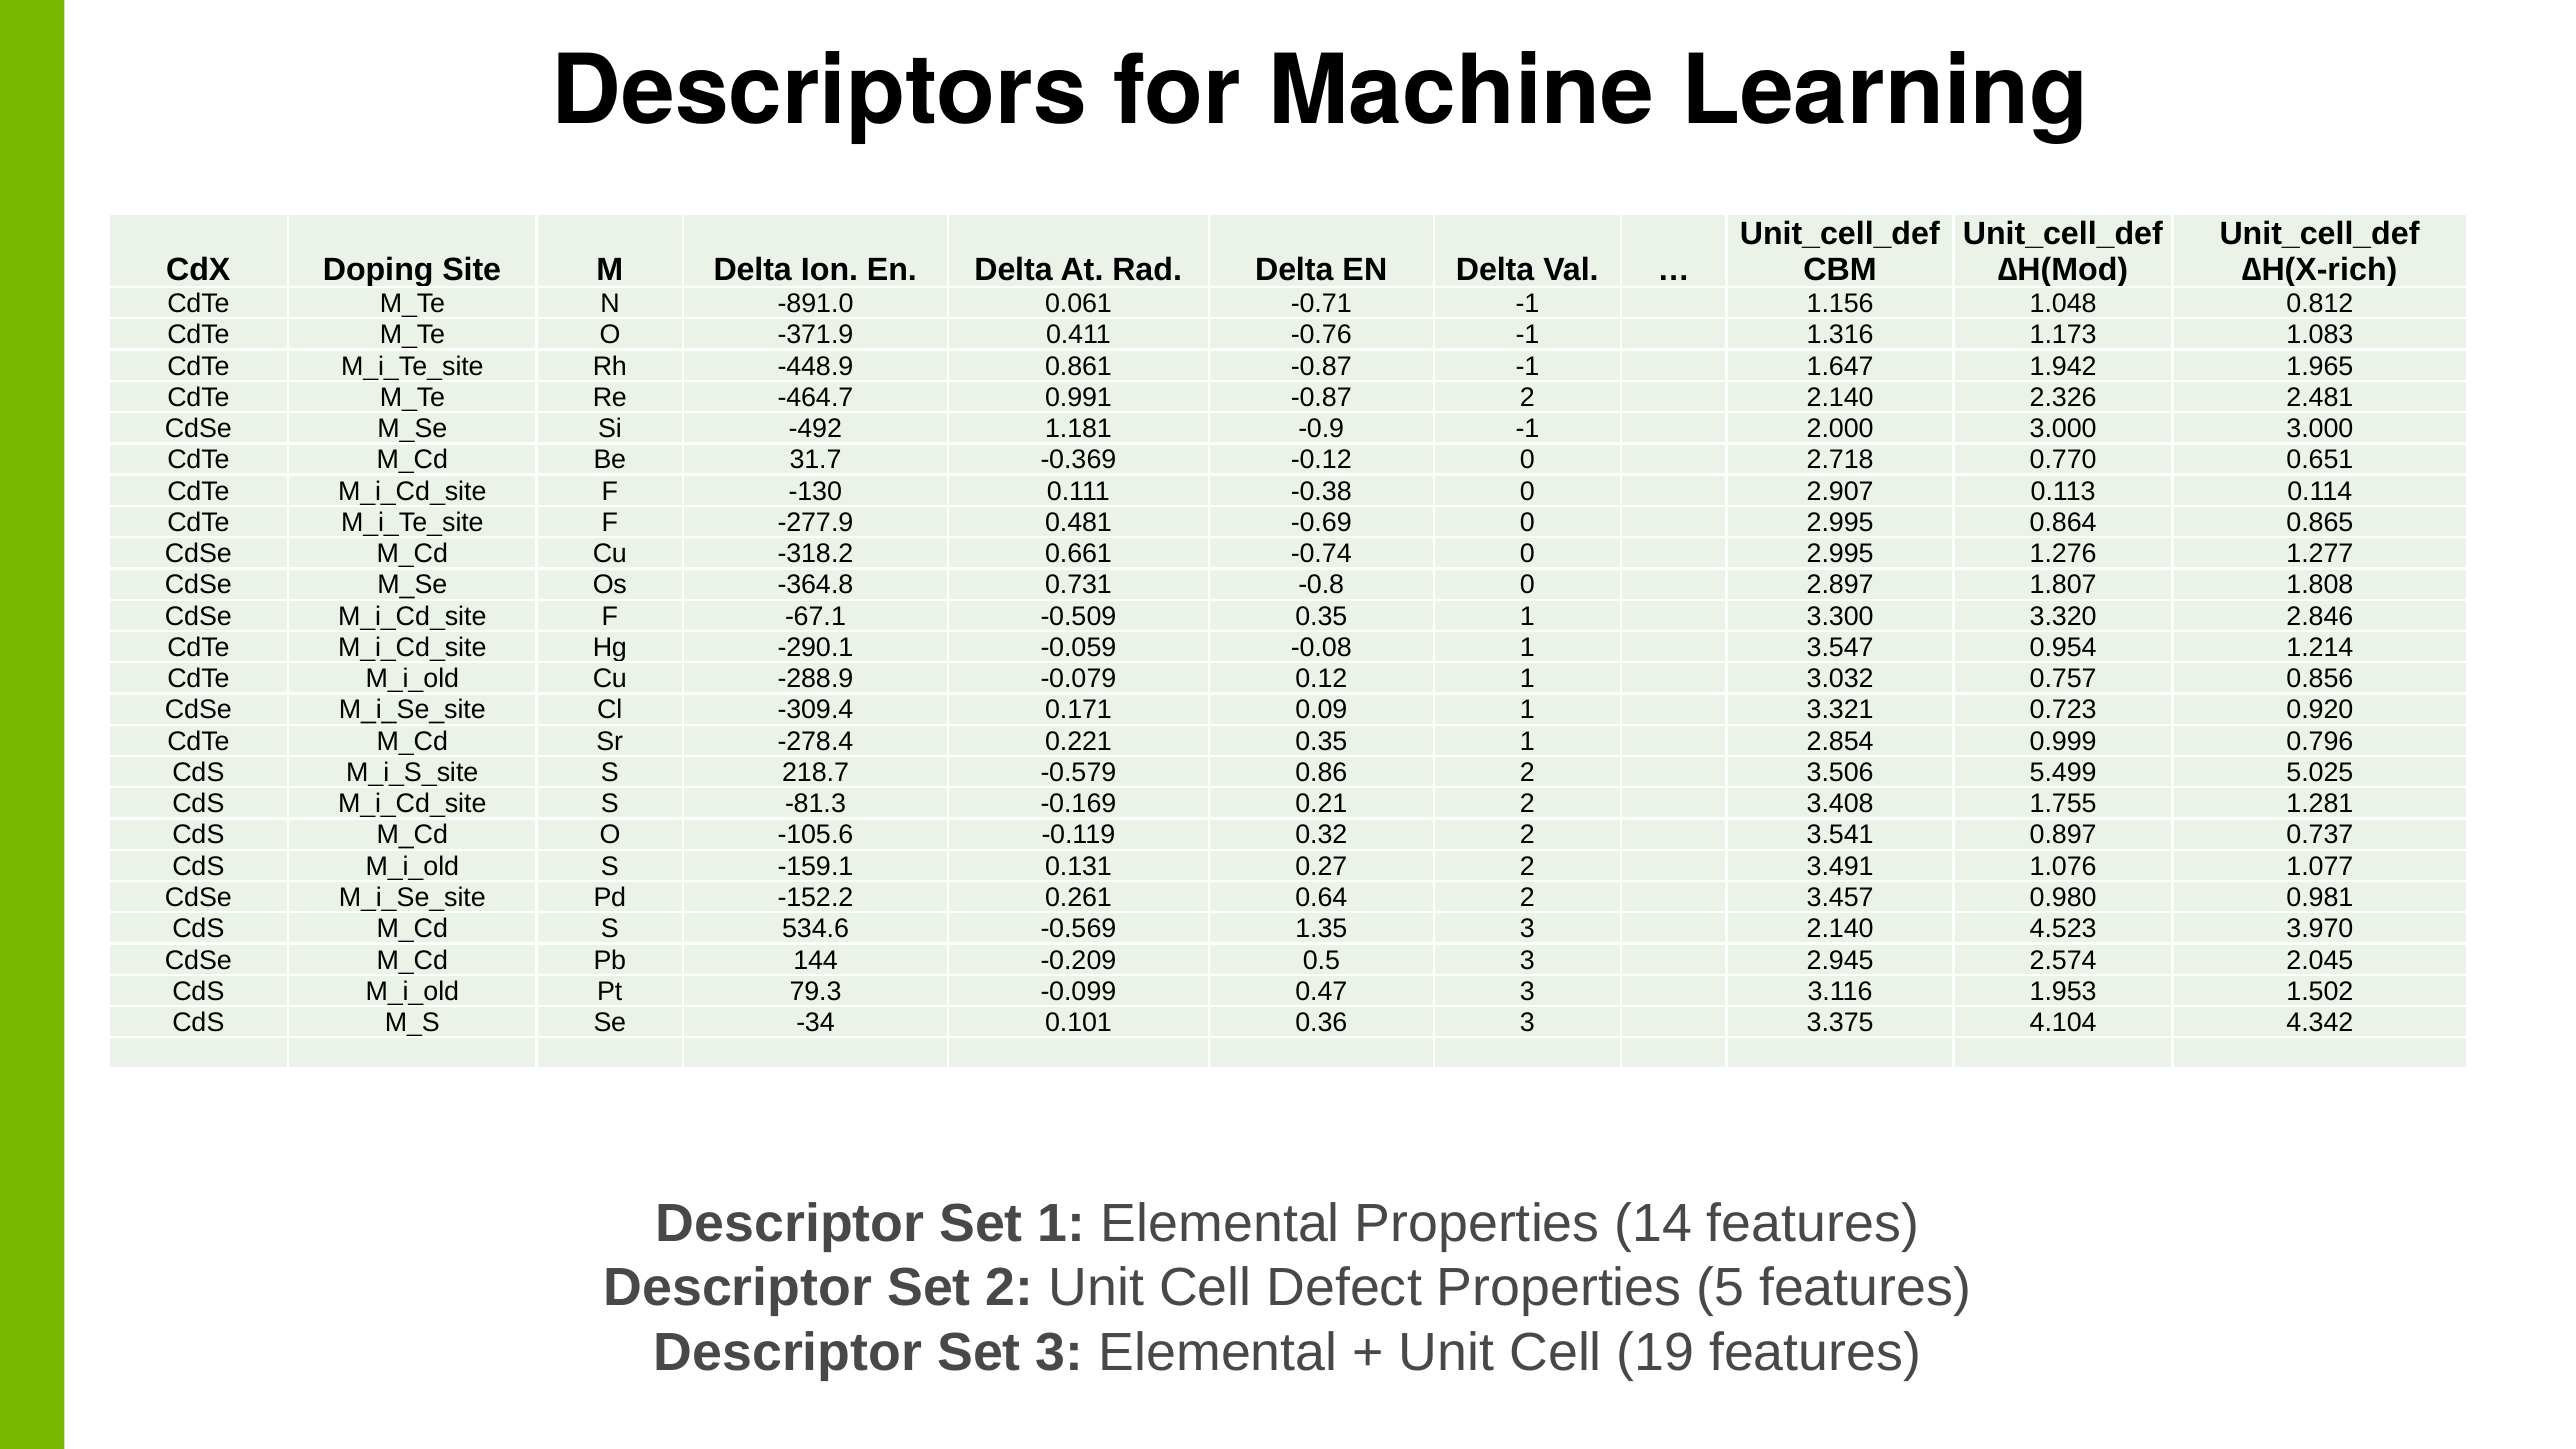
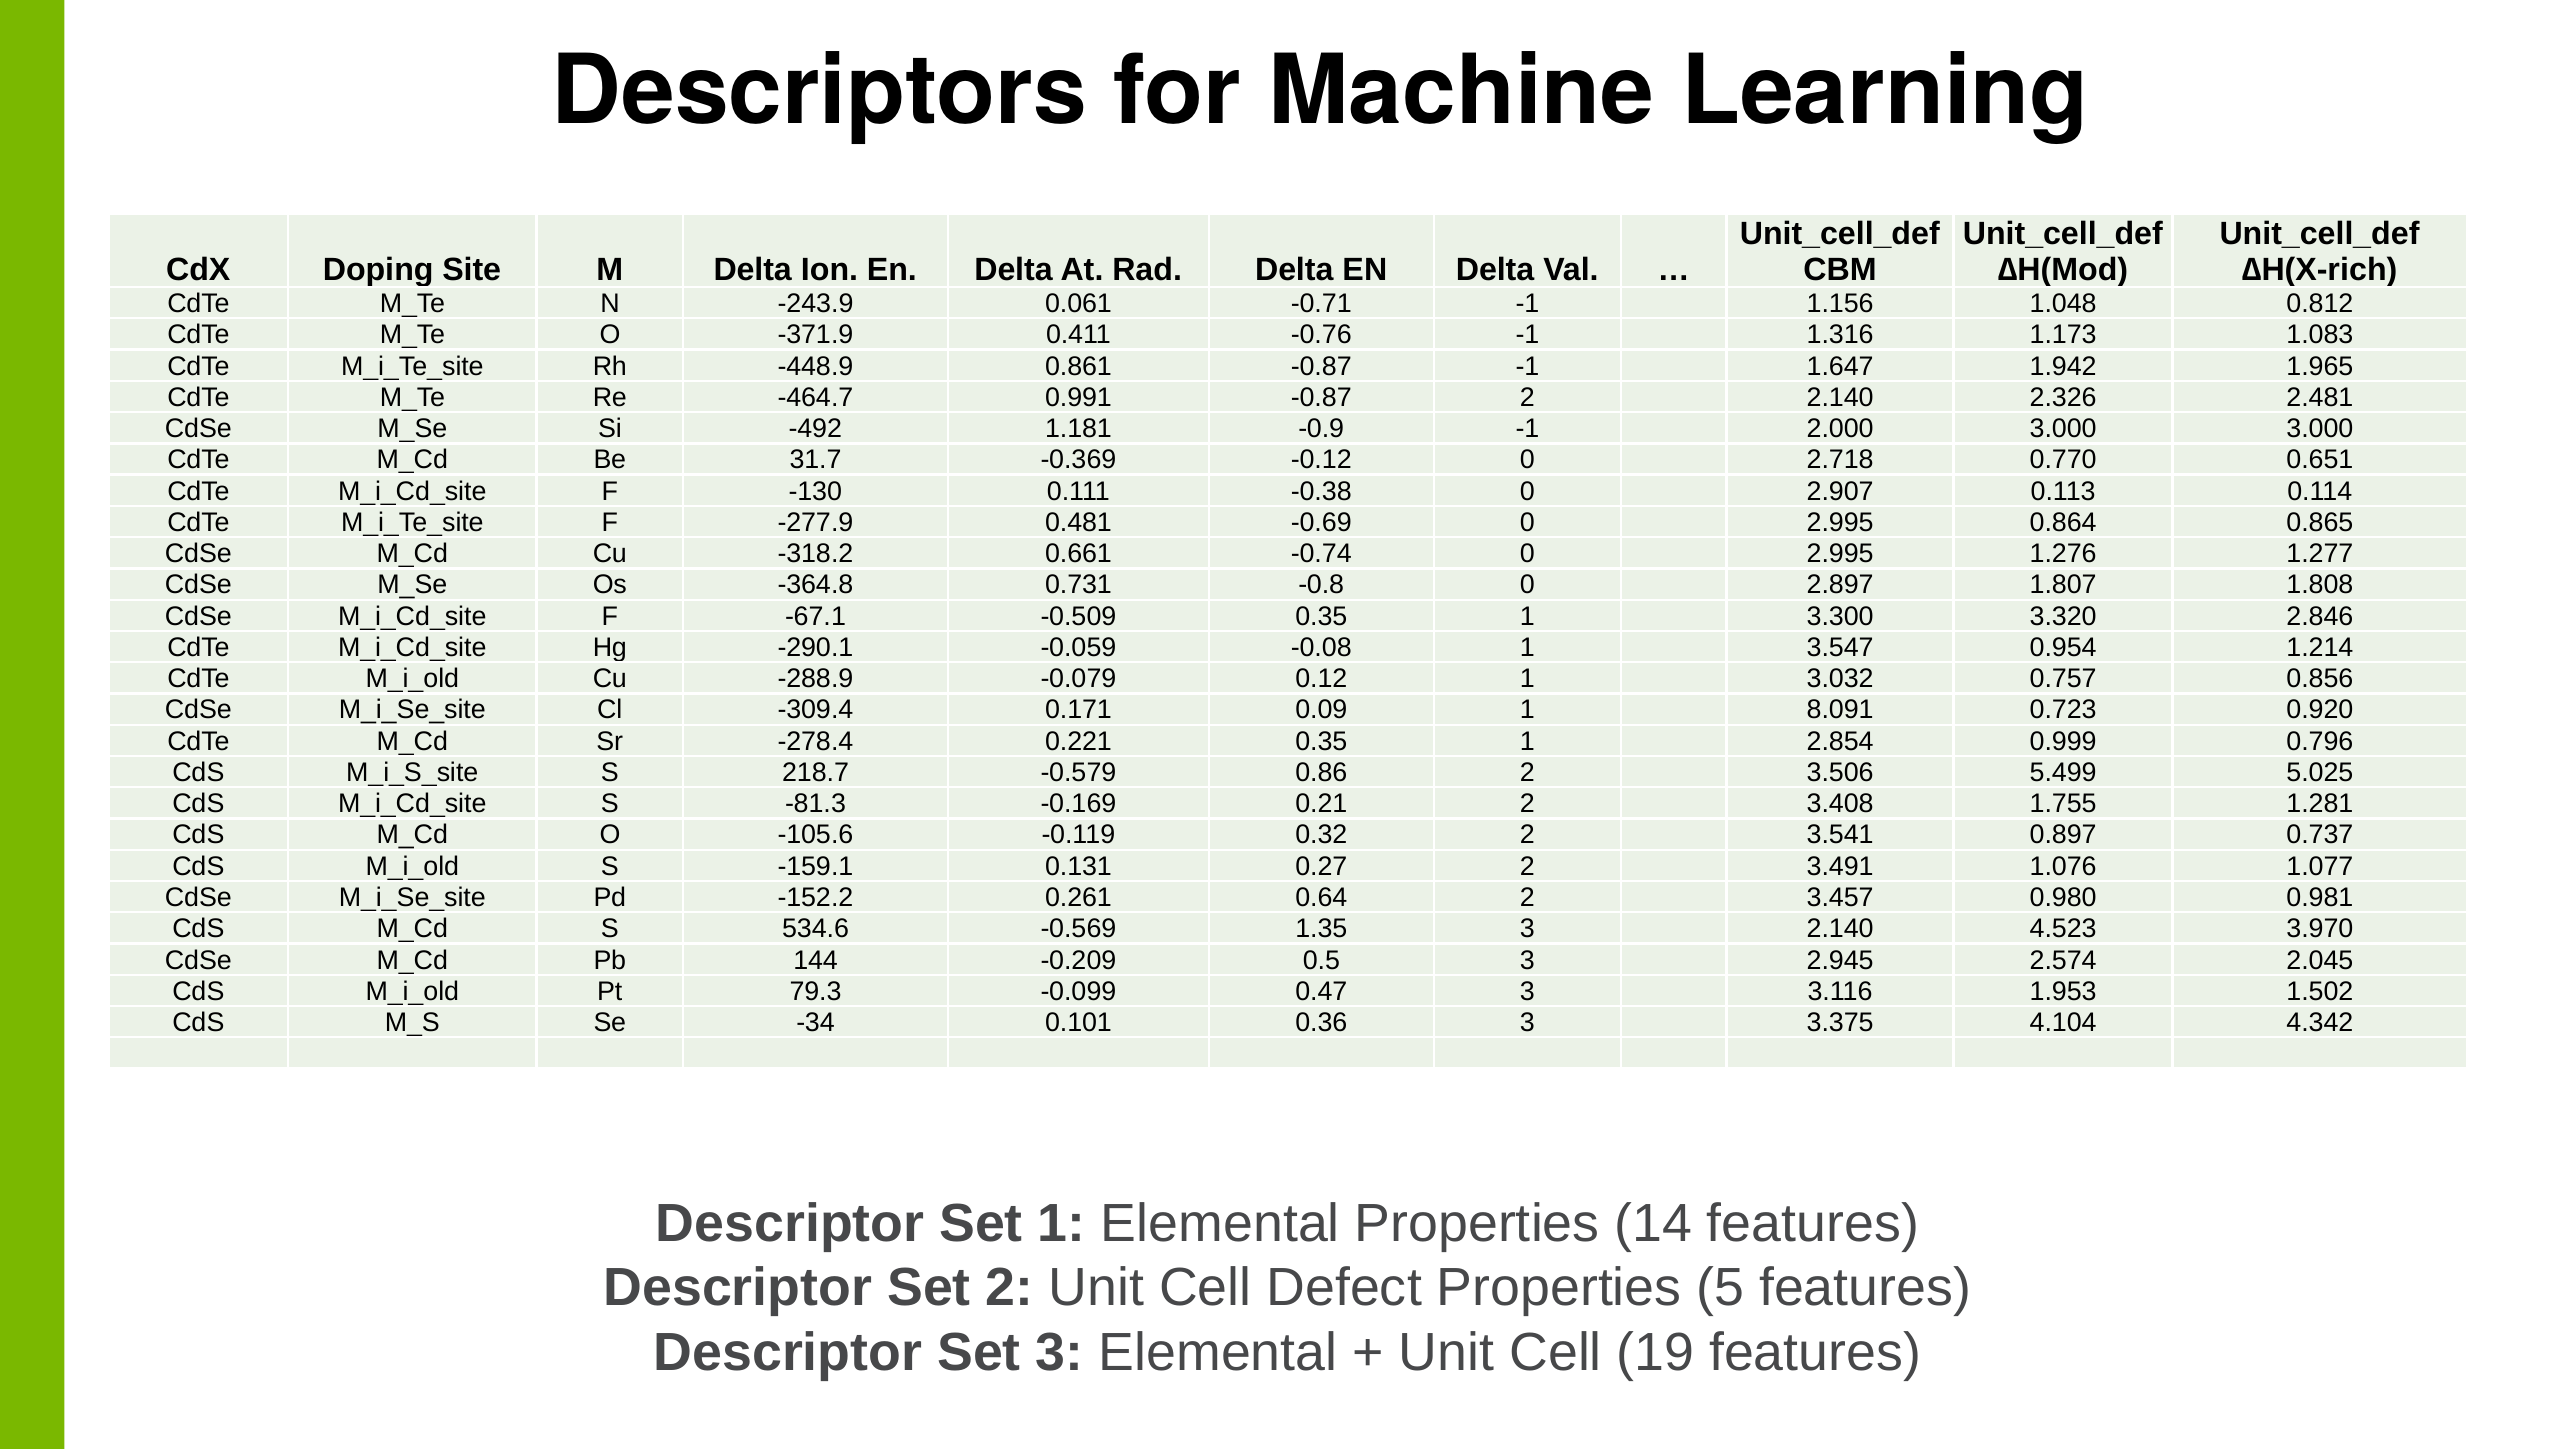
-891.0: -891.0 -> -243.9 (816, 304)
3.321: 3.321 -> 8.091 (1840, 710)
